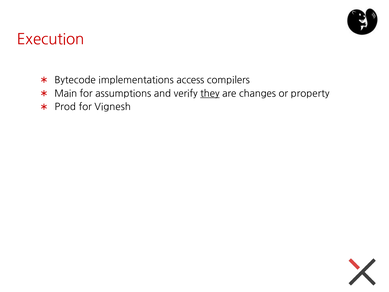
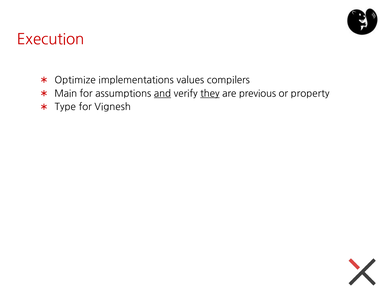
Bytecode: Bytecode -> Optimize (75, 80)
access: access -> values (190, 80)
and underline: none -> present (162, 94)
changes: changes -> previous (258, 94)
Prod: Prod -> Type (65, 107)
